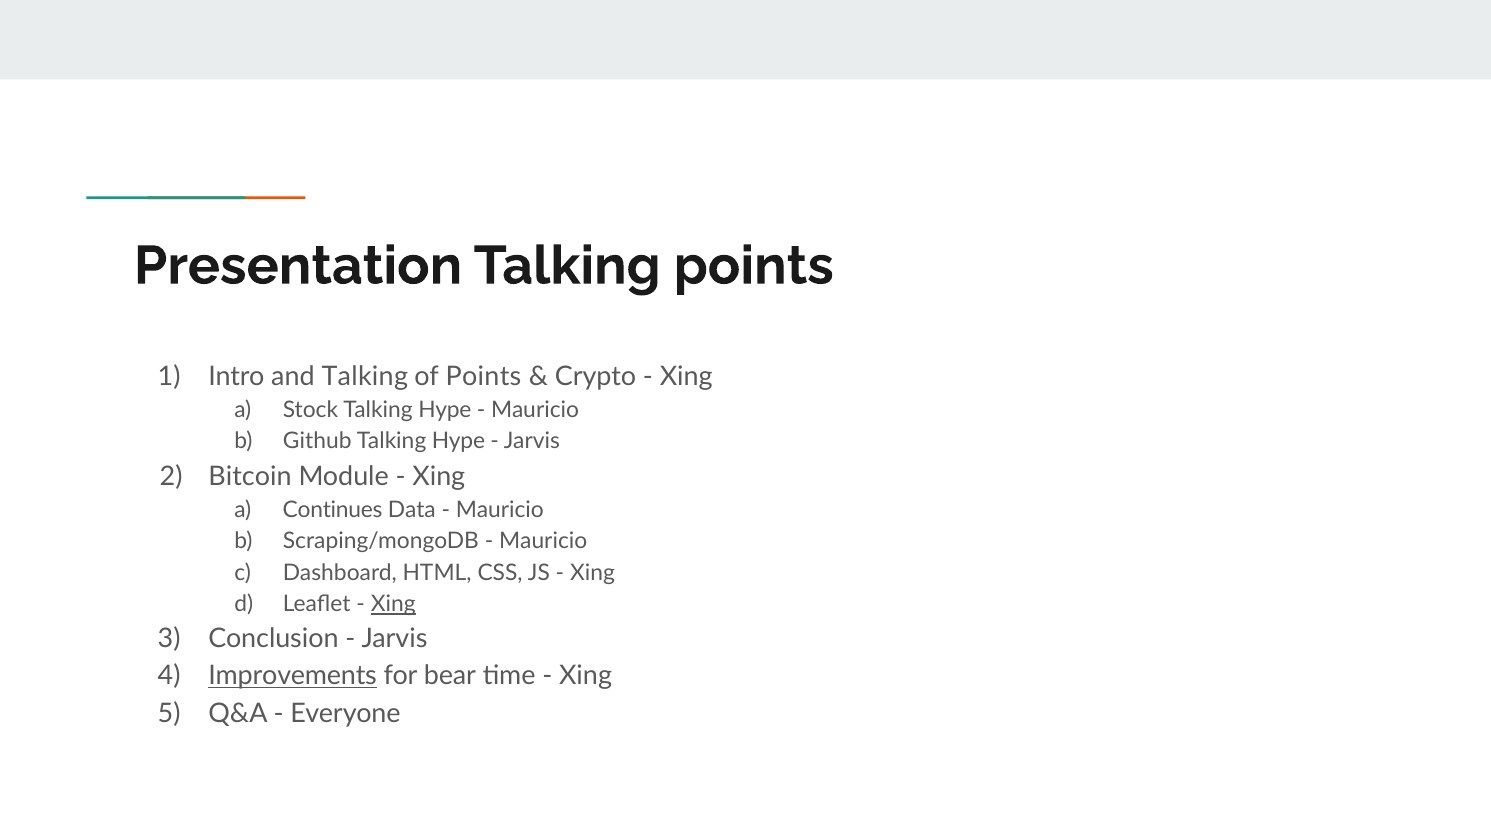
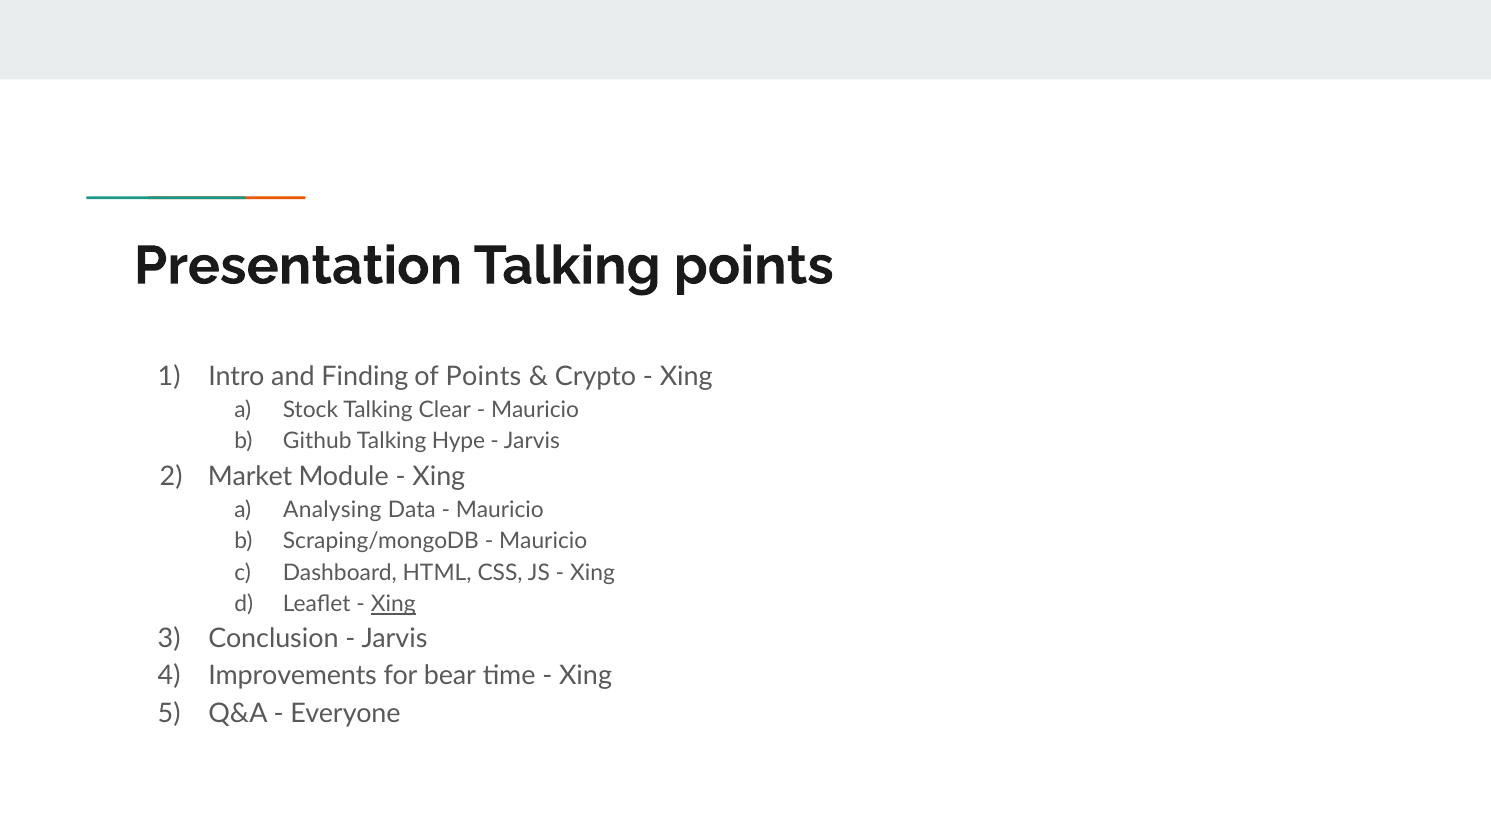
and Talking: Talking -> Finding (365, 377)
Stock Talking Hype: Hype -> Clear (445, 410)
Bitcoin: Bitcoin -> Market (250, 477)
Continues: Continues -> Analysing (332, 510)
Improvements underline: present -> none (293, 677)
